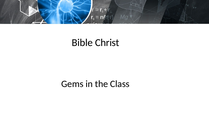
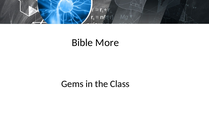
Christ: Christ -> More (107, 43)
